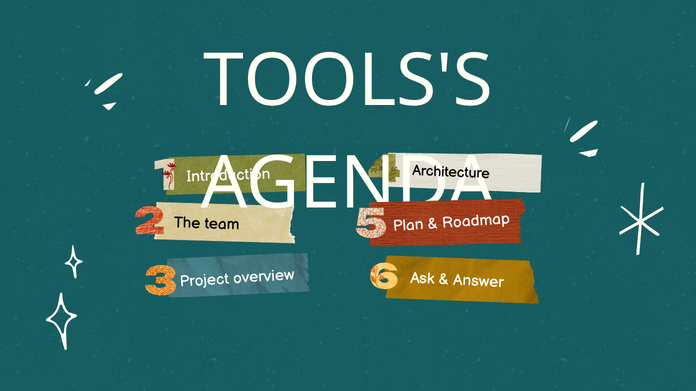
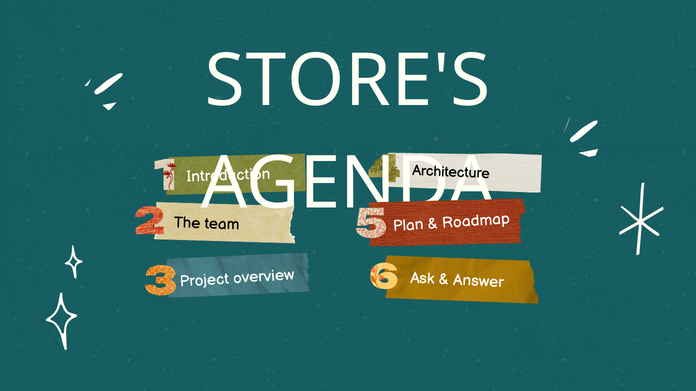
TOOLS'S: TOOLS'S -> STORE'S (348, 81)
